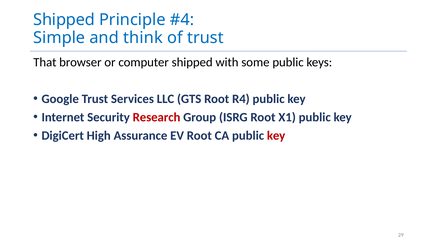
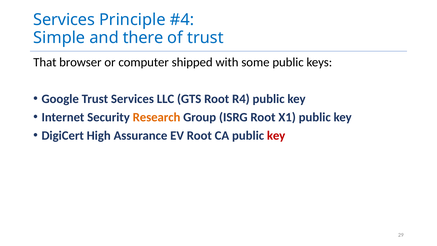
Shipped: Shipped -> Services (64, 20)
think: think -> there (143, 38)
Research colour: red -> orange (157, 117)
